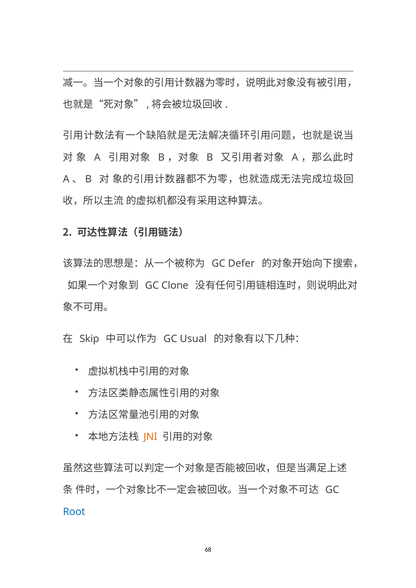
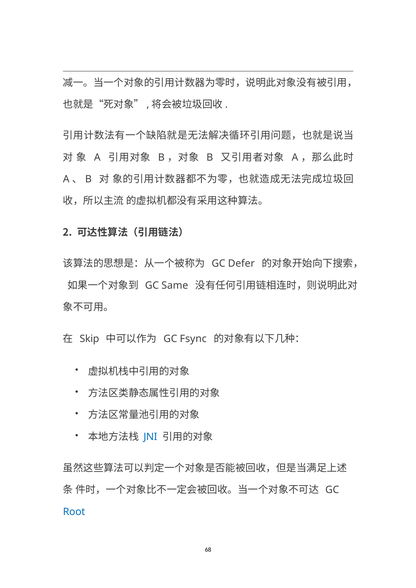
Clone: Clone -> Same (175, 286)
Usual: Usual -> Fsync (193, 339)
JNI colour: orange -> blue (150, 437)
